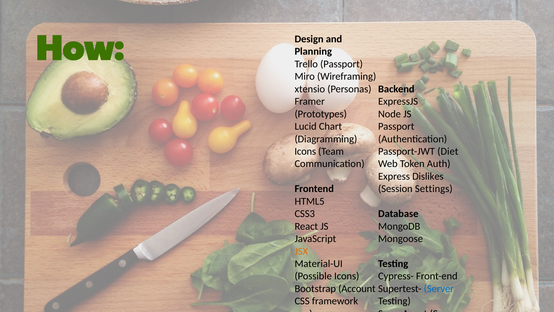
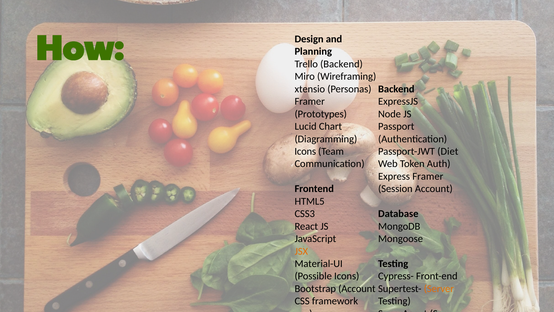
Trello Passport: Passport -> Backend (341, 64)
Express Dislikes: Dislikes -> Framer (428, 176)
Session Settings: Settings -> Account (434, 189)
Server colour: blue -> orange (439, 288)
